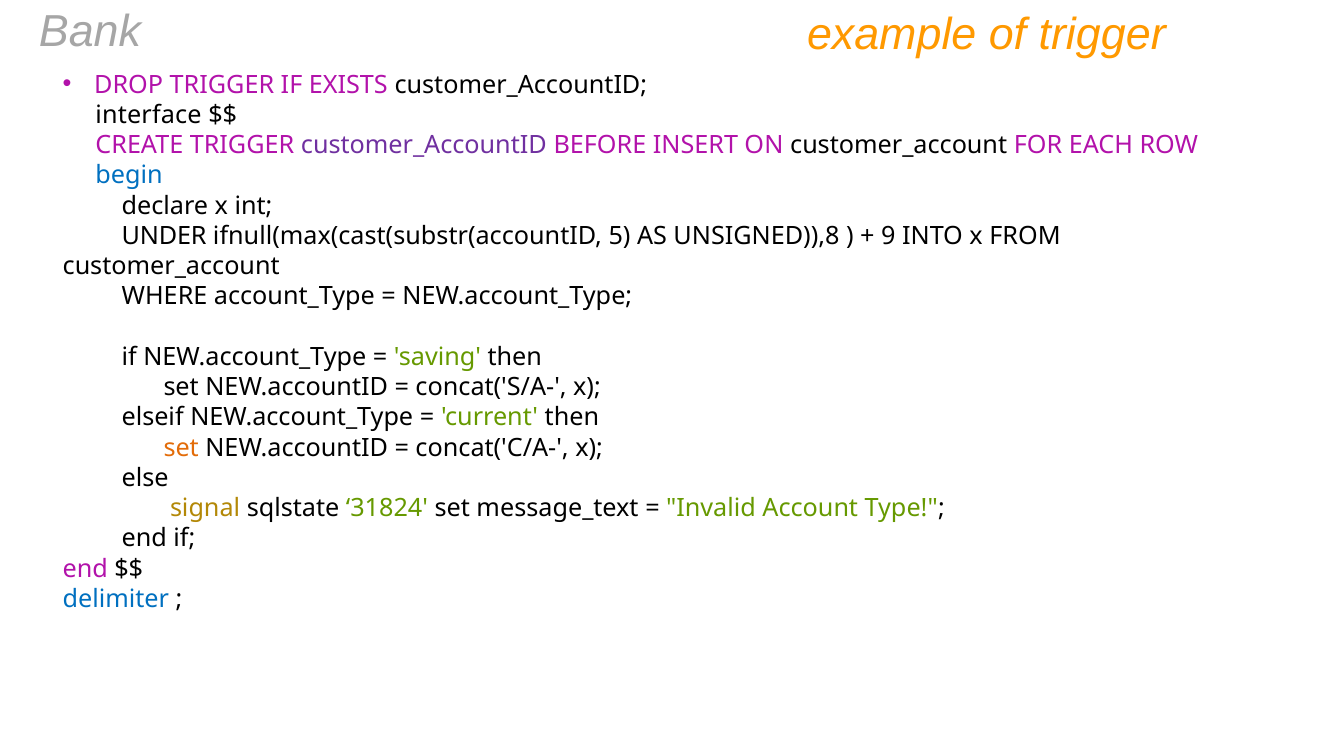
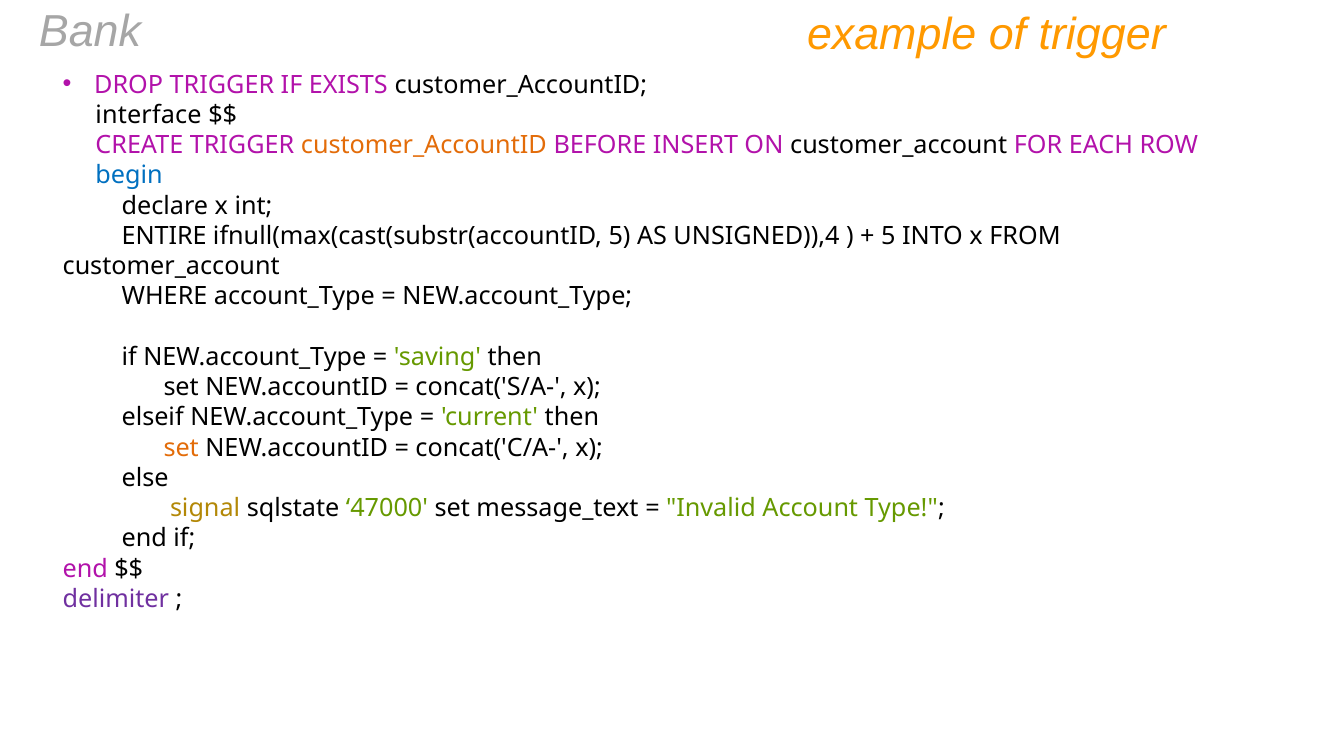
customer_AccountID colour: purple -> orange (424, 145)
UNDER: UNDER -> ENTIRE (164, 236)
UNSIGNED)),8: UNSIGNED)),8 -> UNSIGNED)),4 (756, 236)
9: 9 -> 5 (888, 236)
31824: 31824 -> 47000 (387, 508)
delimiter colour: blue -> purple (116, 599)
